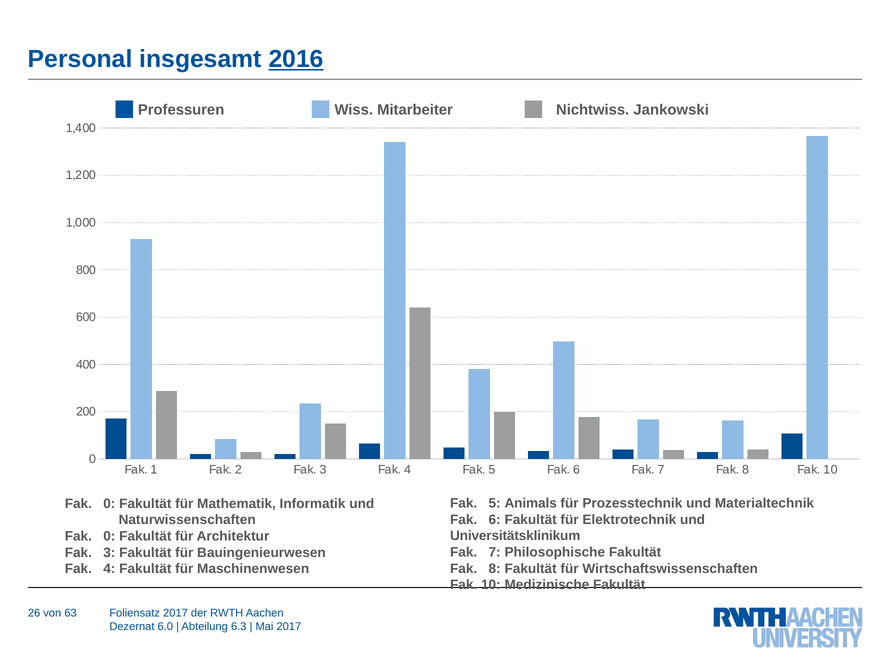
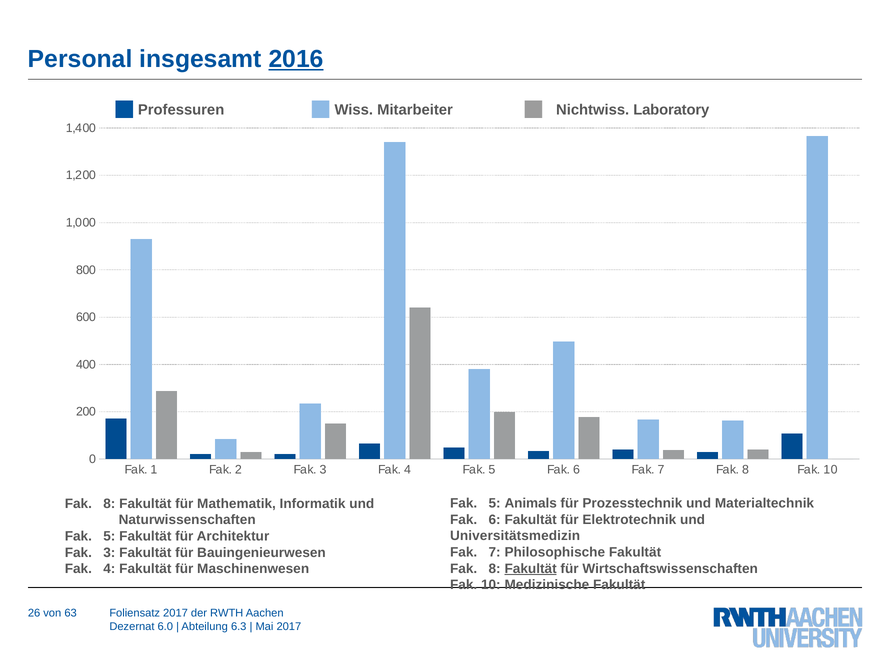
Jankowski: Jankowski -> Laboratory (671, 110)
0: 0 -> 8 (109, 504)
Universitätsklinikum: Universitätsklinikum -> Universitätsmedizin (515, 536)
0: 0 -> 5 (109, 537)
Fakultät underline: none -> present (531, 569)
